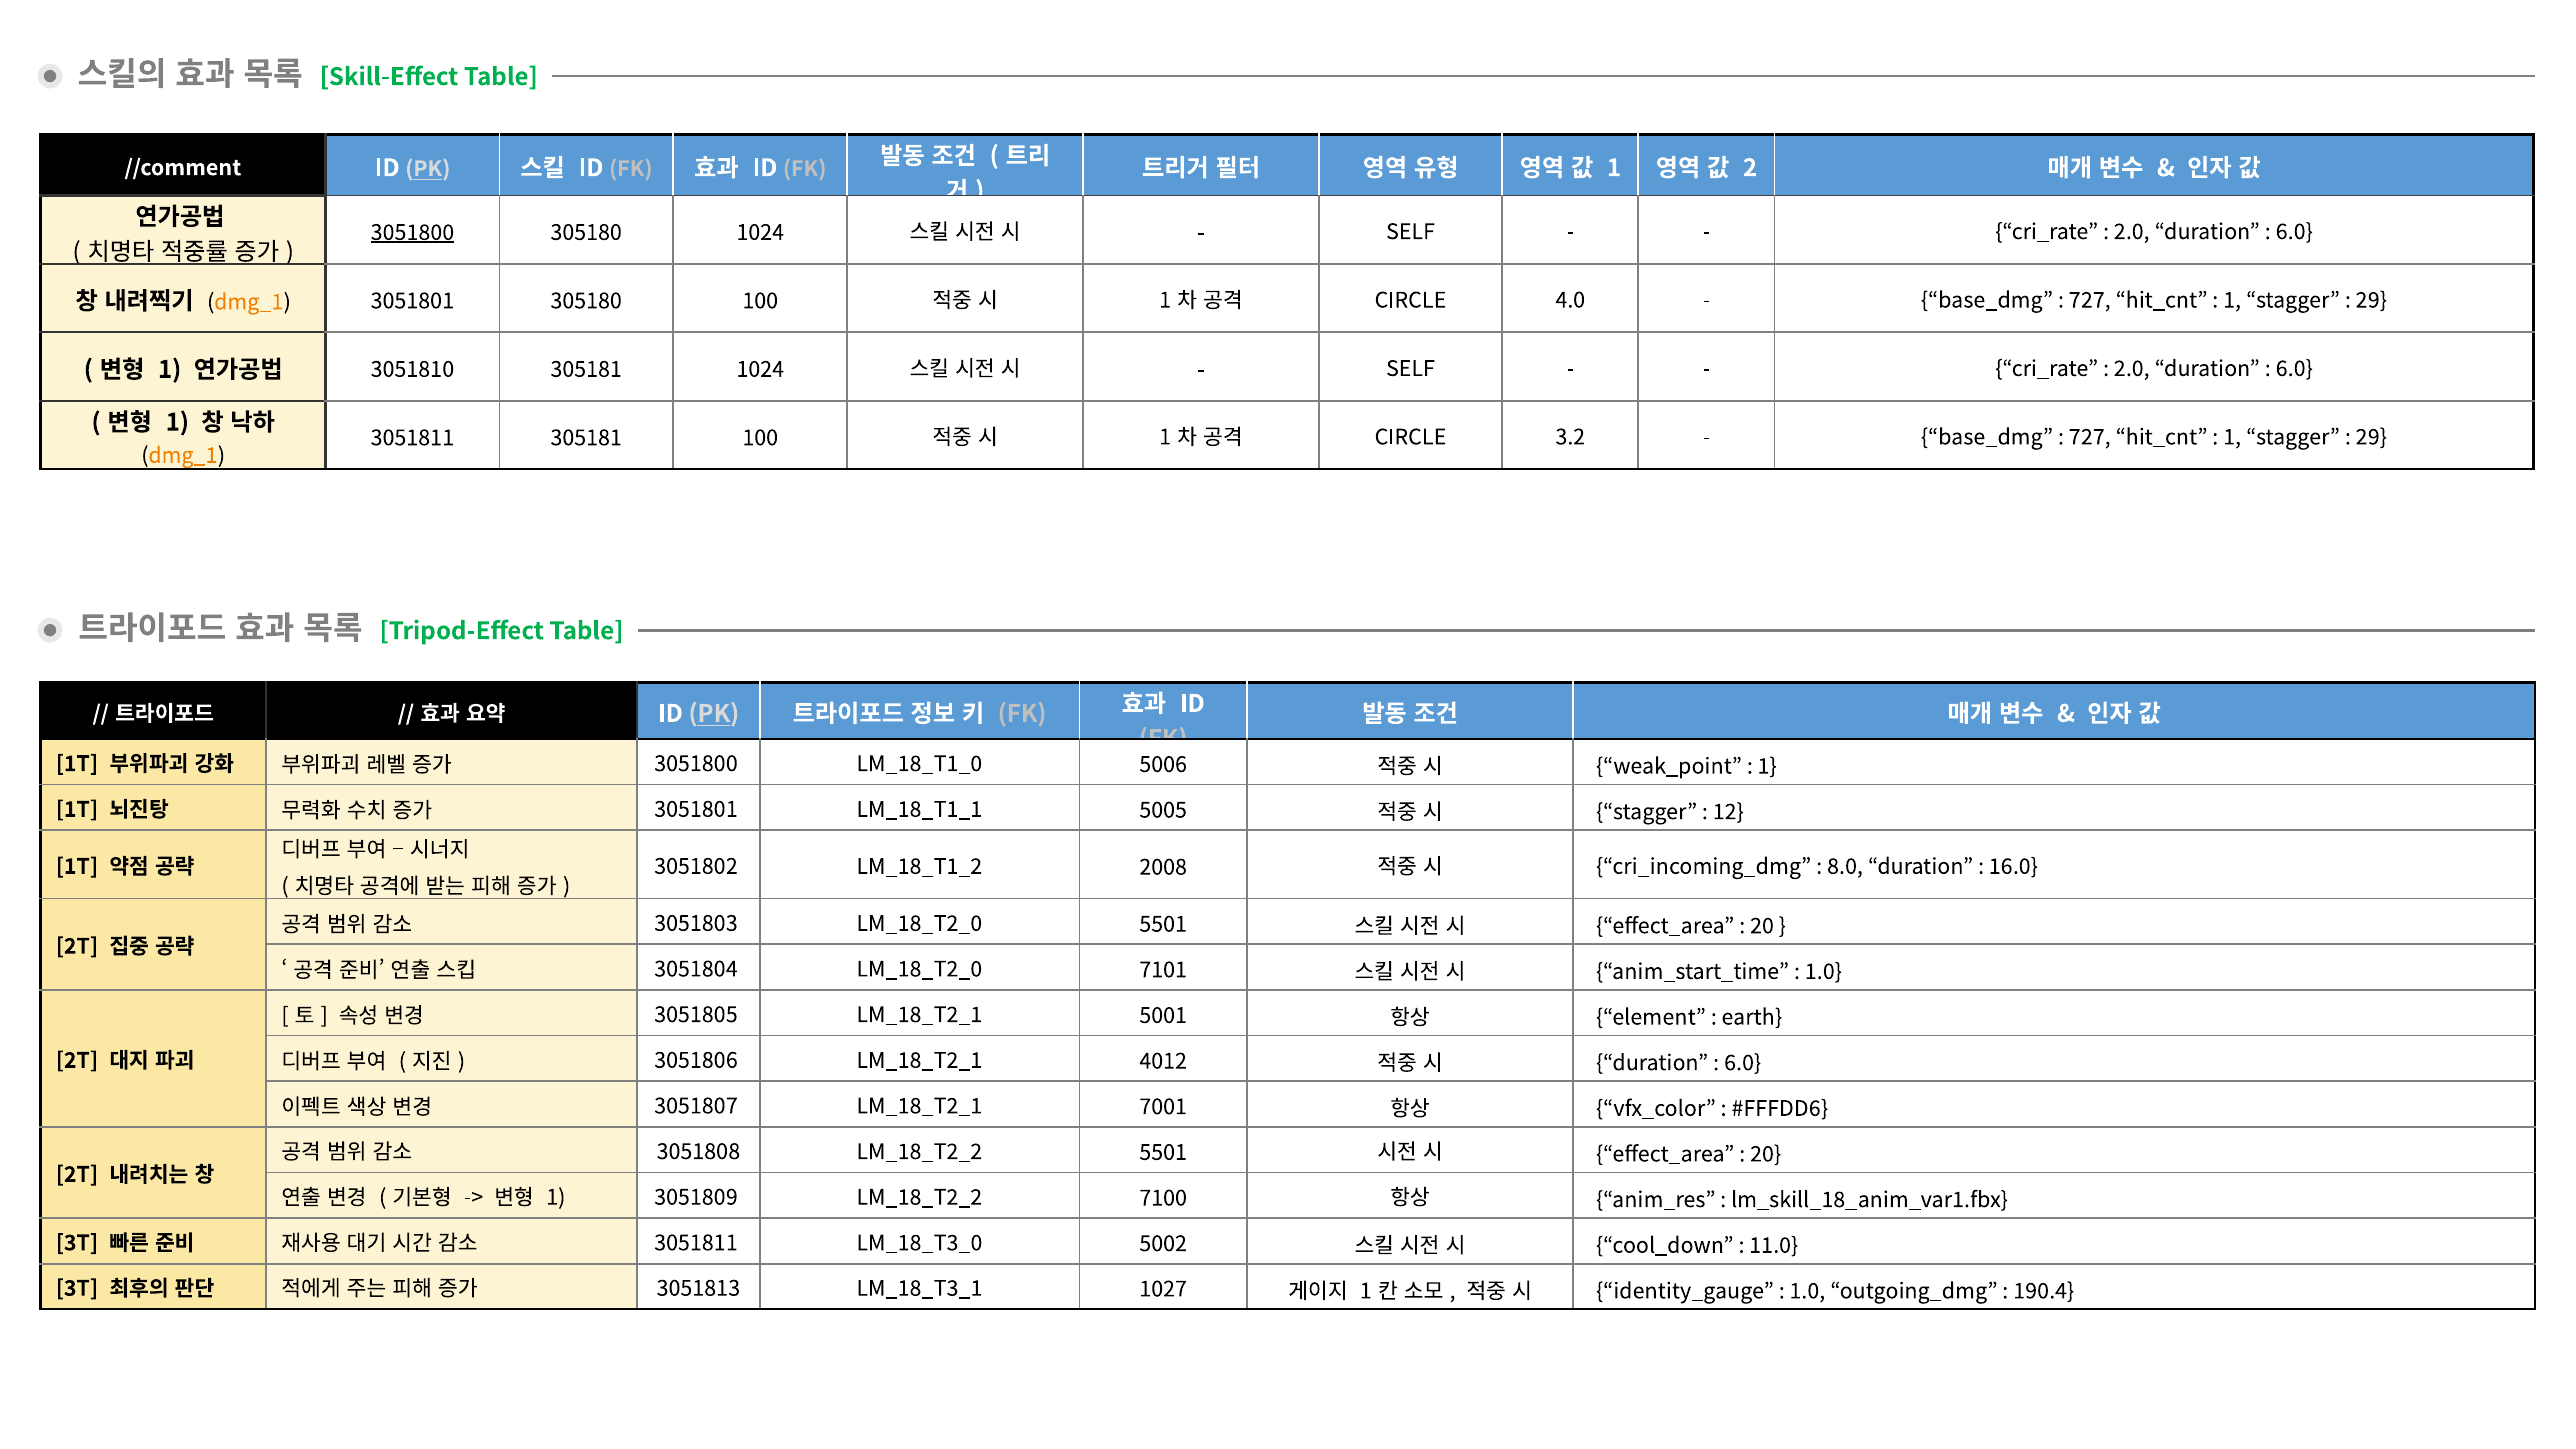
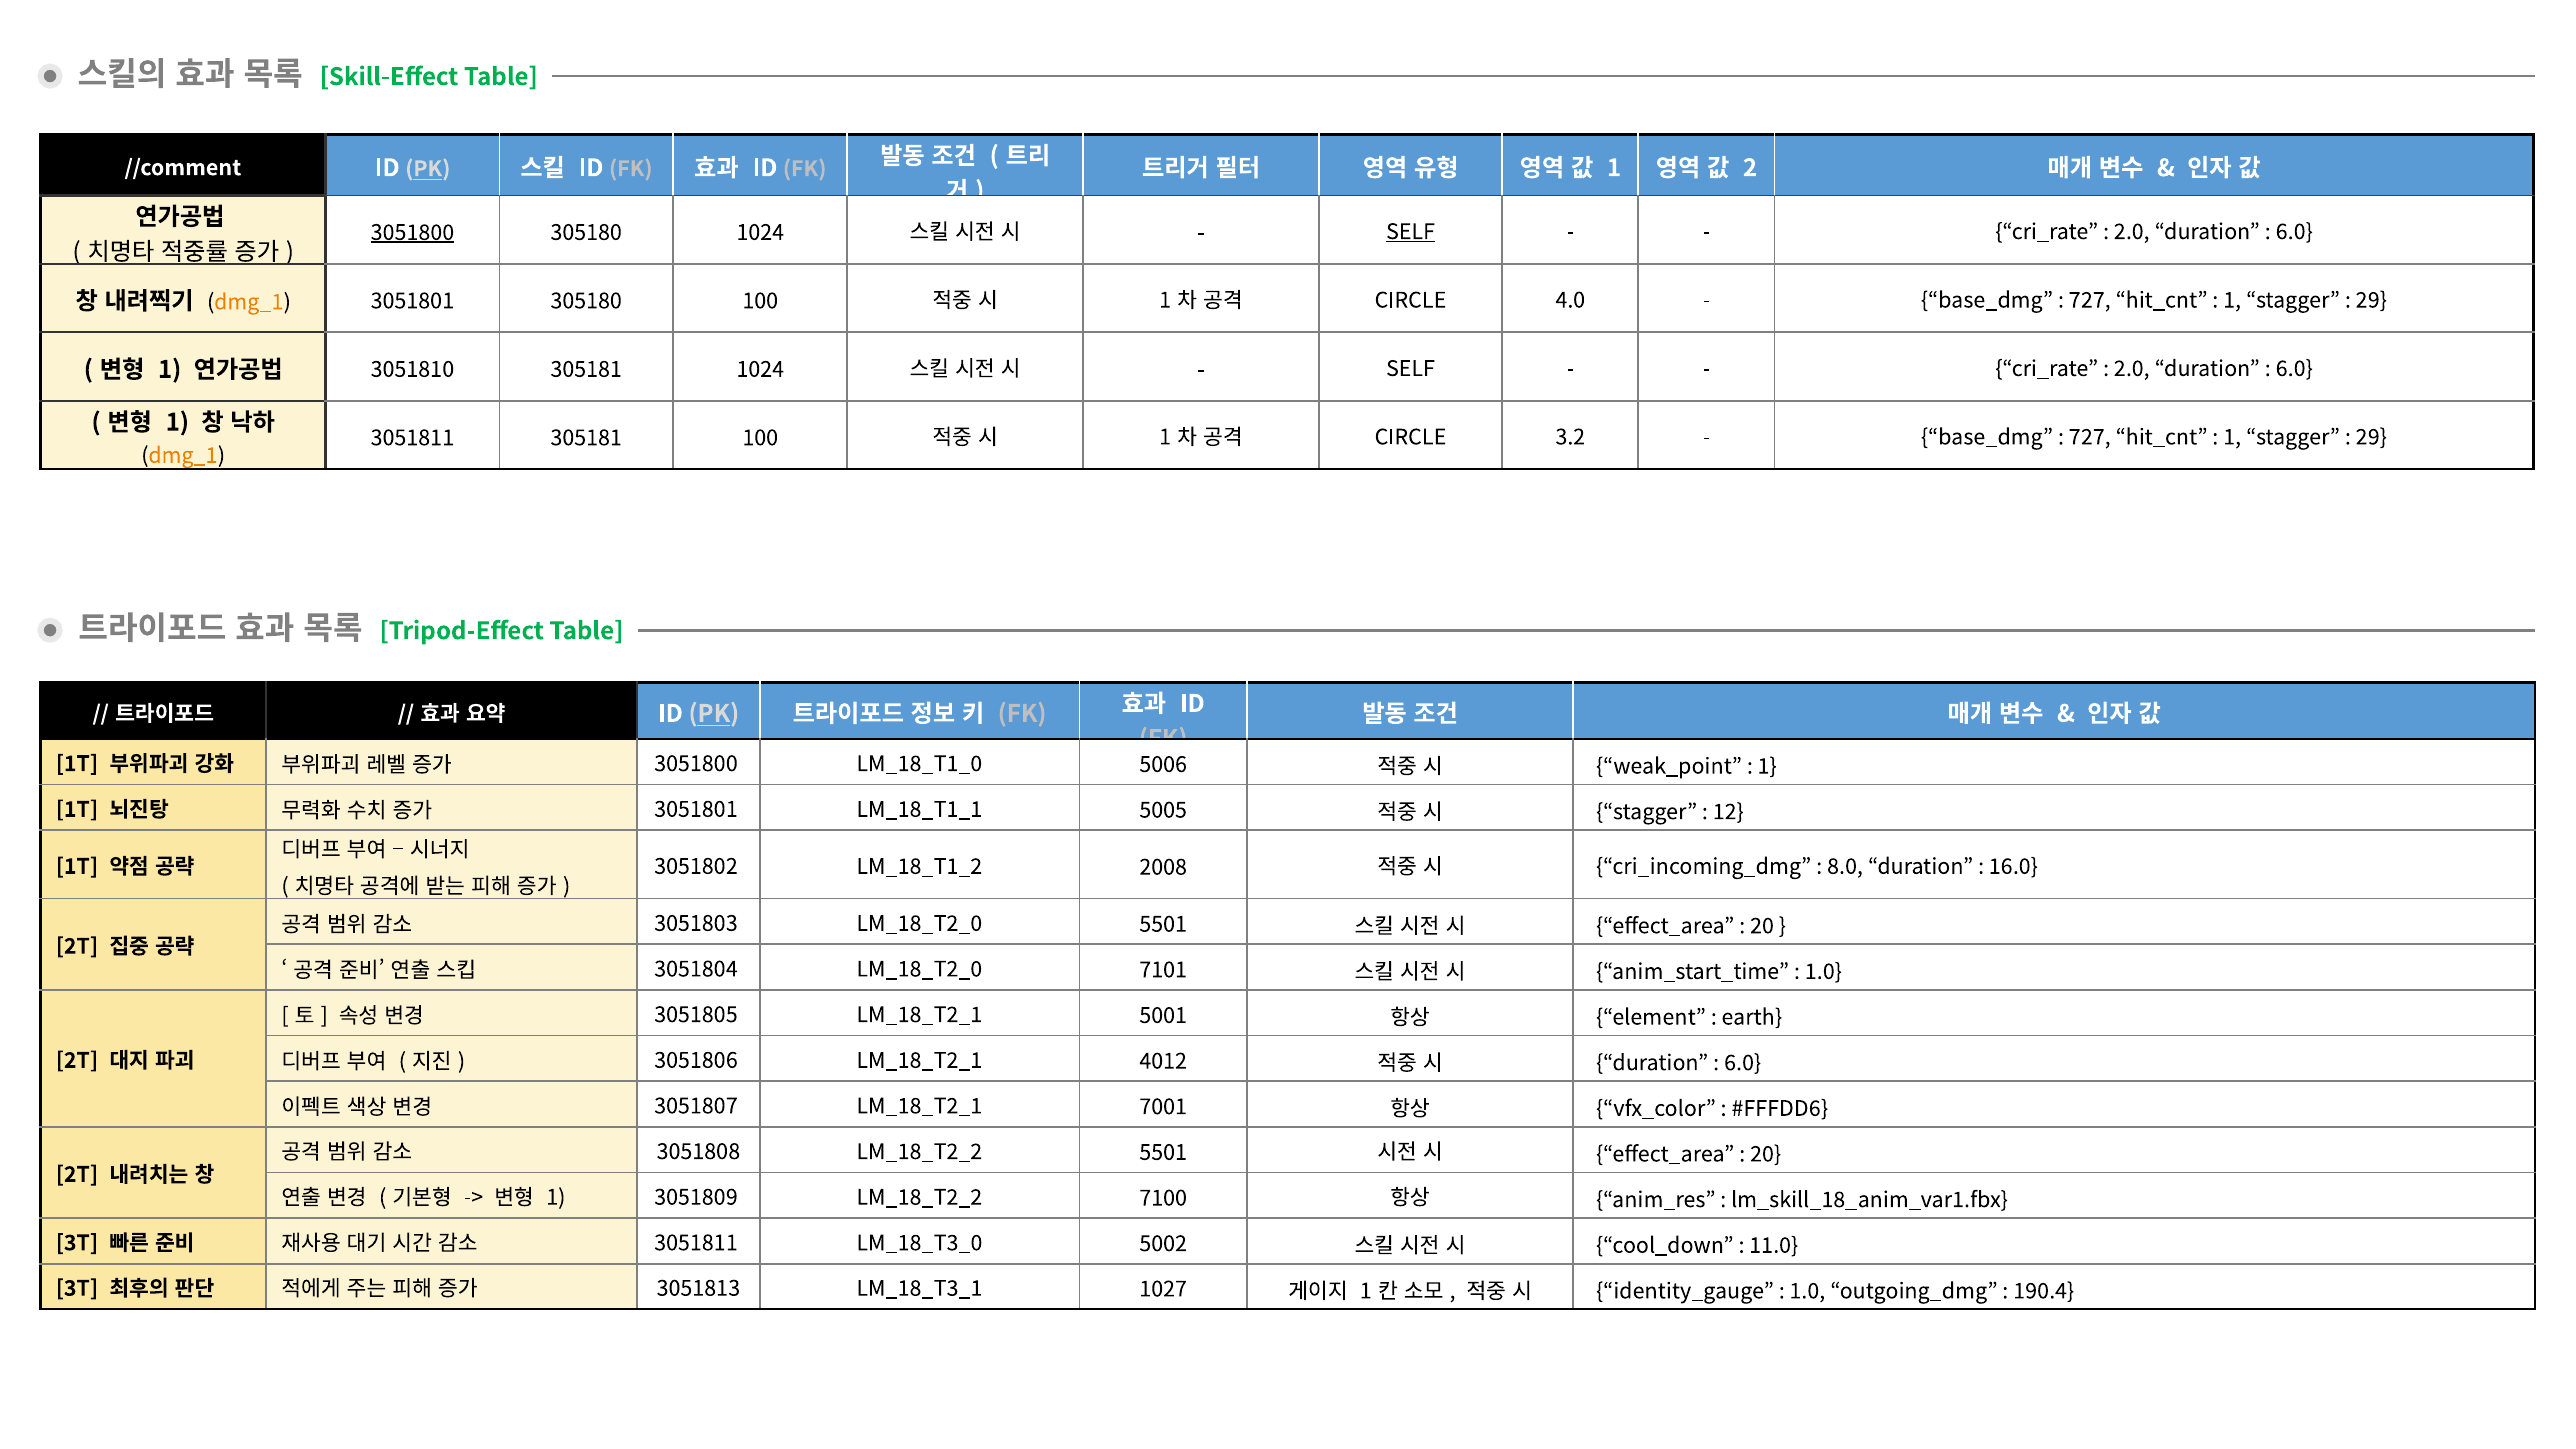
SELF underline: none -> present (1411, 232)
